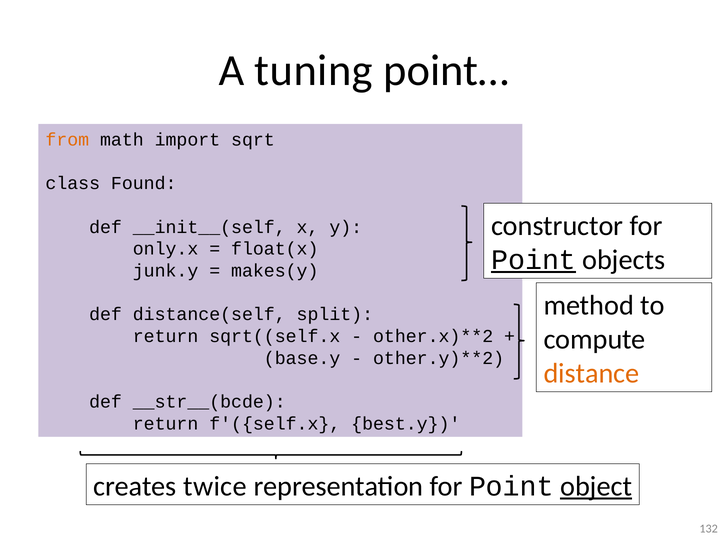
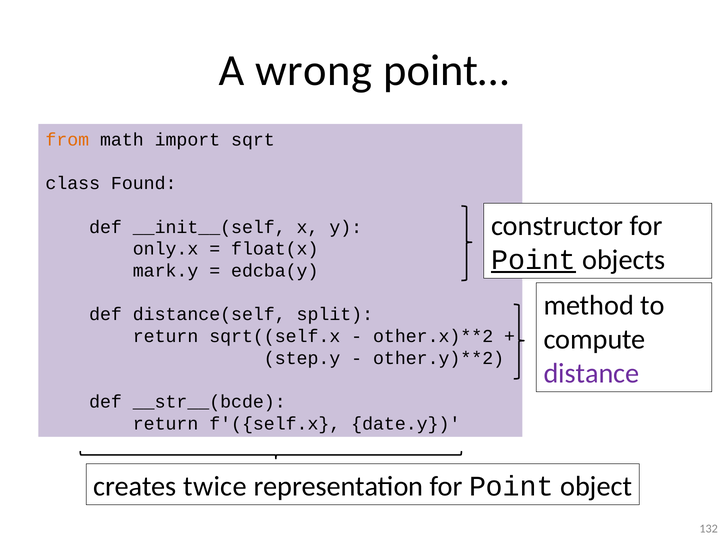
tuning: tuning -> wrong (314, 70)
junk.y: junk.y -> mark.y (166, 271)
makes(y: makes(y -> edcba(y (275, 271)
base.y: base.y -> step.y (302, 358)
distance colour: orange -> purple (591, 373)
best.y: best.y -> date.y (406, 424)
object underline: present -> none (596, 486)
